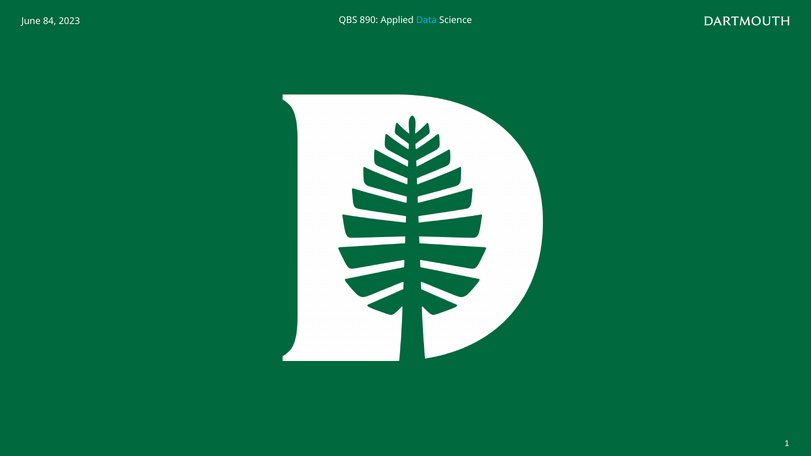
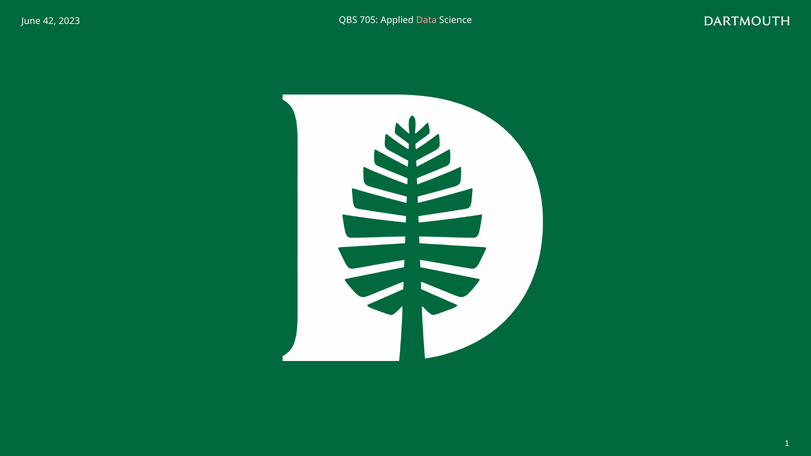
84: 84 -> 42 (50, 21)
890: 890 -> 705 (369, 20)
Data colour: light blue -> pink (426, 20)
